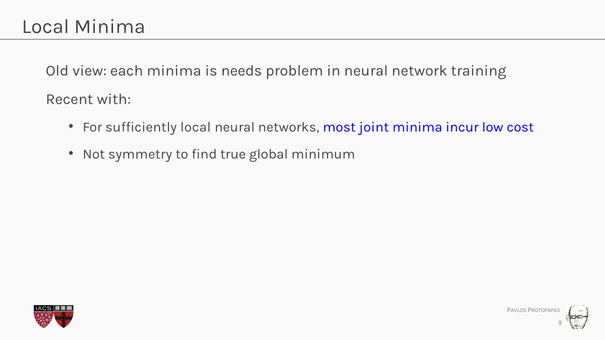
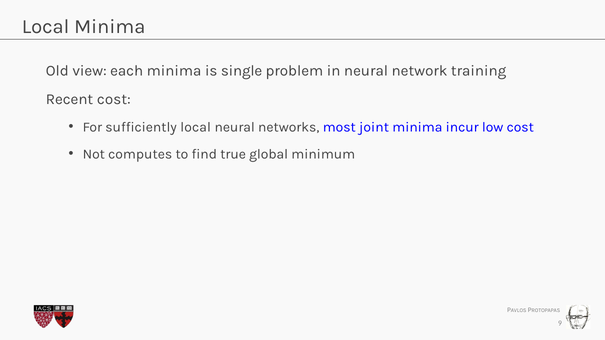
needs: needs -> single (242, 71)
Recent with: with -> cost (114, 100)
symmetry: symmetry -> computes (140, 154)
